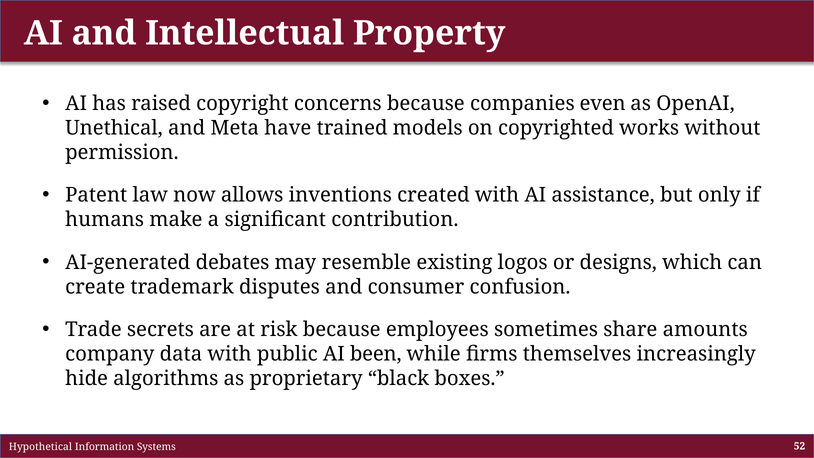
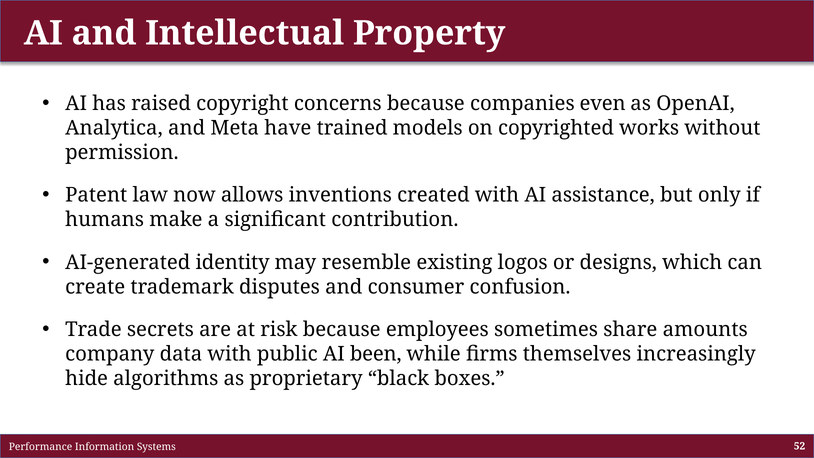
Unethical: Unethical -> Analytica (114, 128)
debates: debates -> identity (233, 262)
Hypothetical: Hypothetical -> Performance (41, 447)
